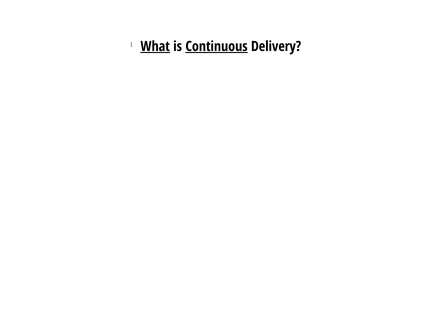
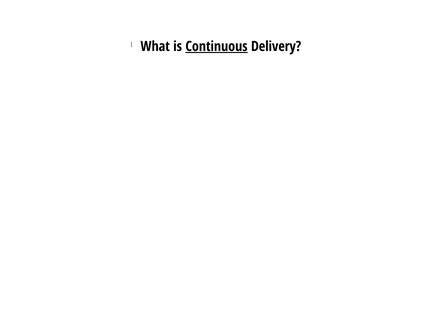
What underline: present -> none (155, 46)
